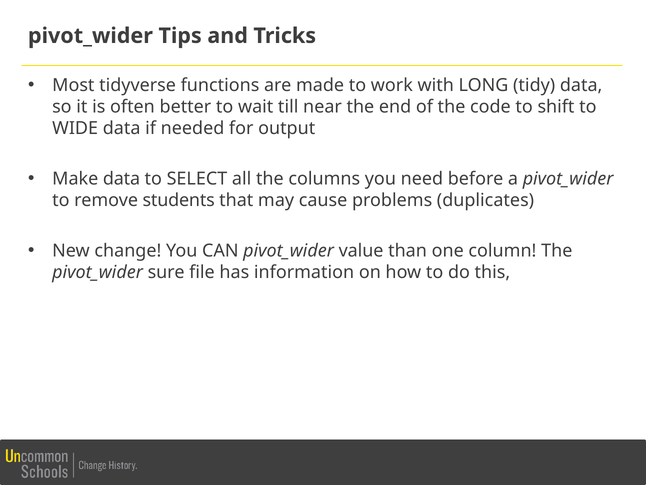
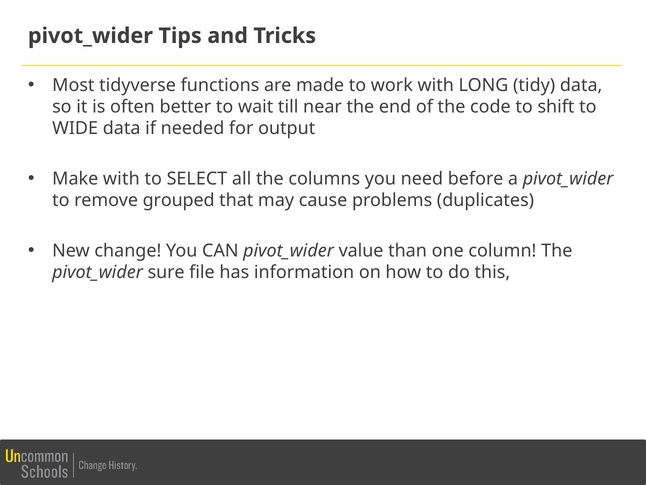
Make data: data -> with (121, 179)
students: students -> grouped (179, 200)
